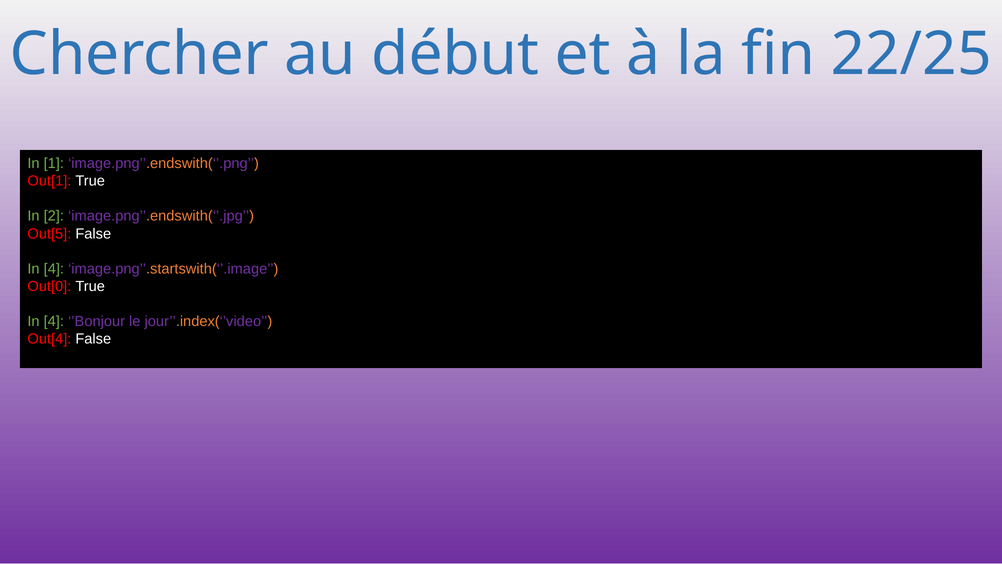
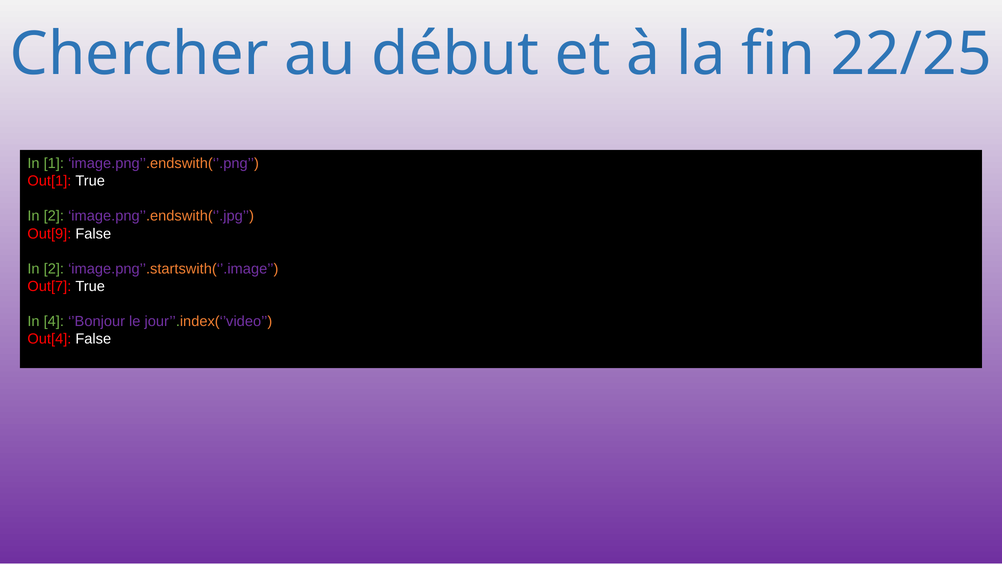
Out[5: Out[5 -> Out[9 (49, 234)
4: 4 -> 2 (54, 269)
Out[0: Out[0 -> Out[7 (49, 286)
